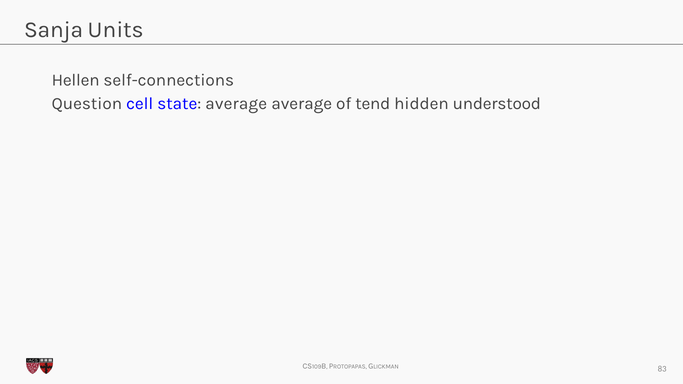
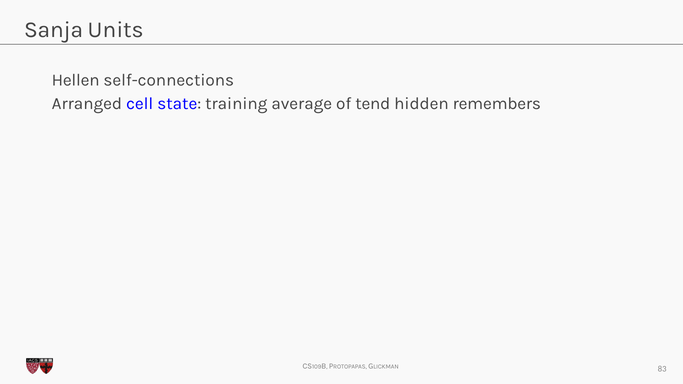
Question: Question -> Arranged (87, 104)
state average: average -> training (236, 104)
understood: understood -> remembers (497, 104)
